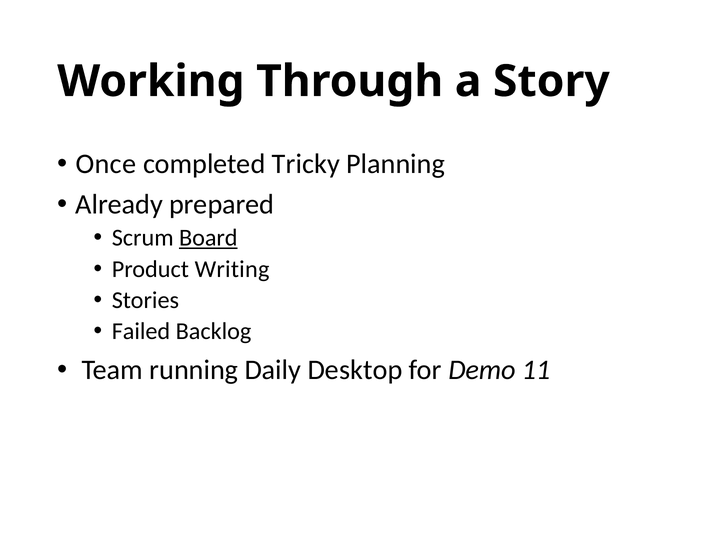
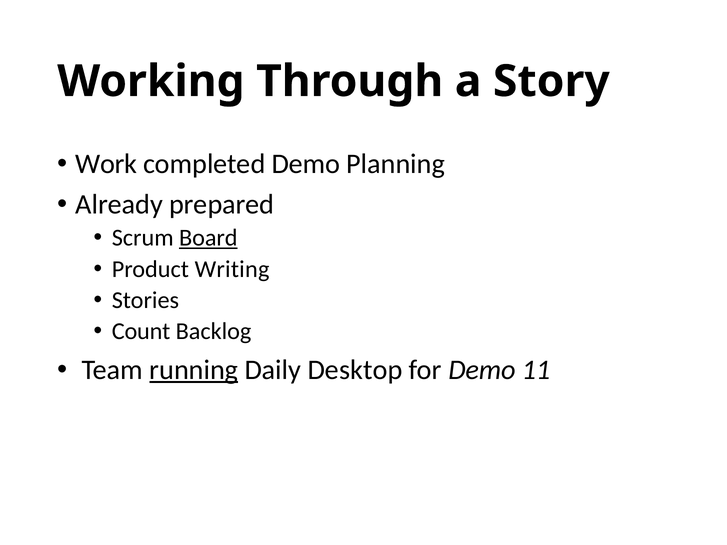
Once: Once -> Work (106, 164)
completed Tricky: Tricky -> Demo (306, 164)
Failed: Failed -> Count (141, 332)
running underline: none -> present (194, 370)
